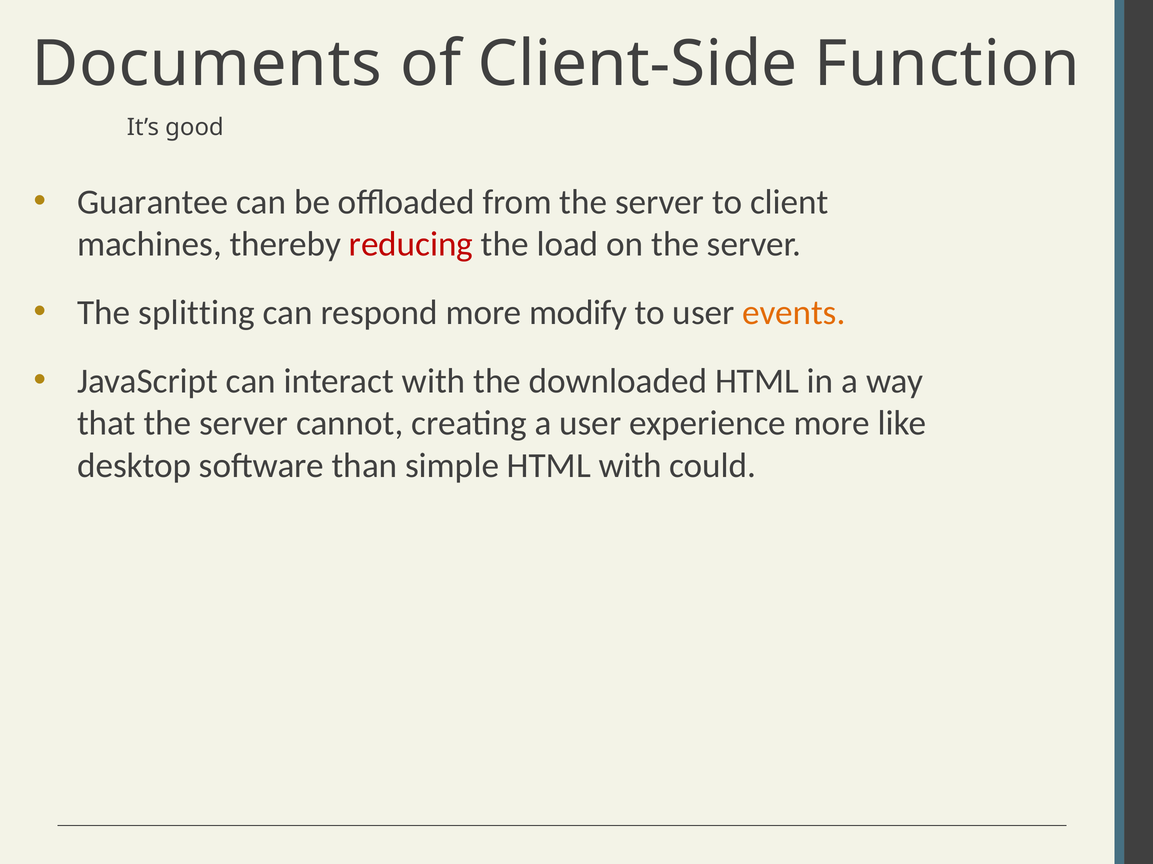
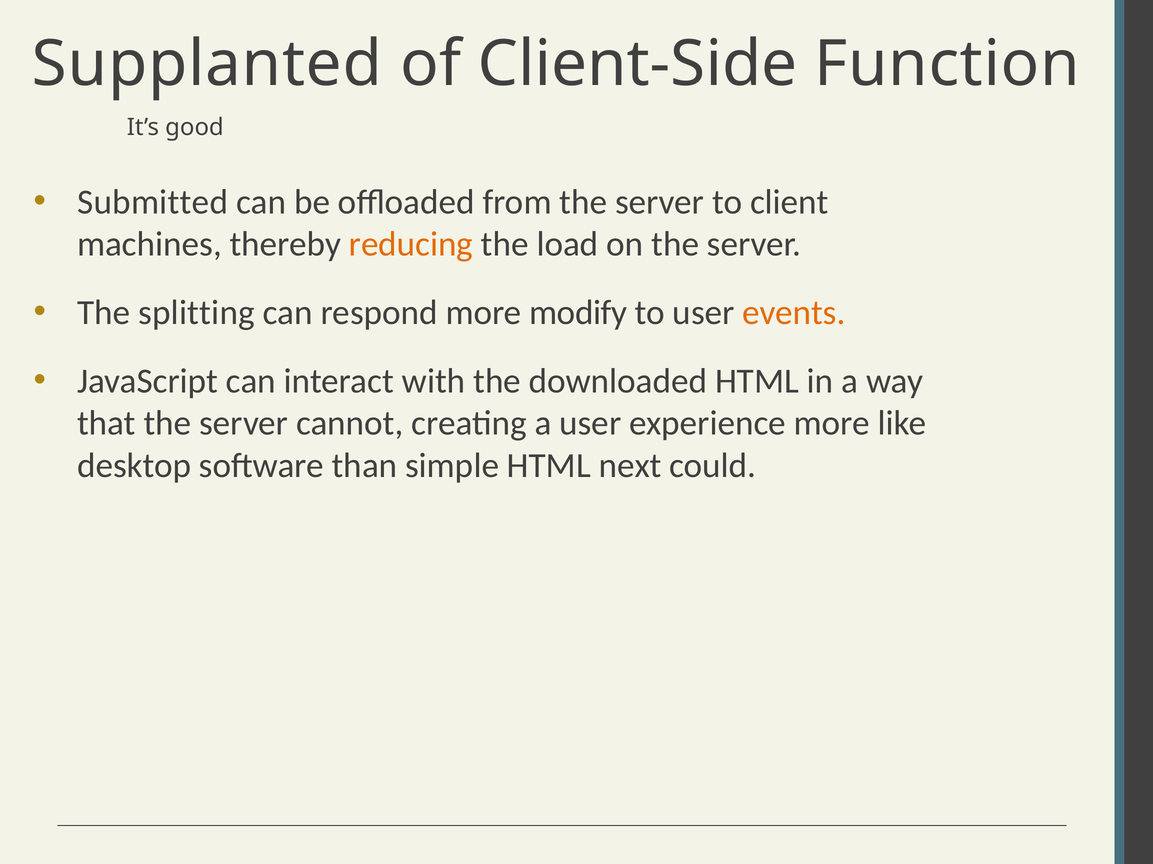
Documents: Documents -> Supplanted (207, 64)
Guarantee: Guarantee -> Submitted (153, 202)
reducing colour: red -> orange (411, 244)
HTML with: with -> next (630, 466)
